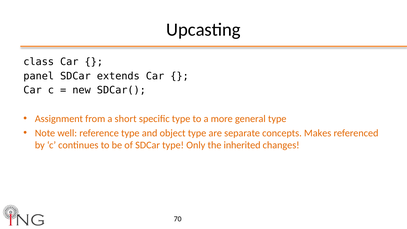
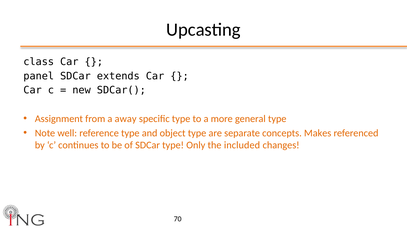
short: short -> away (126, 119)
inherited: inherited -> included (242, 145)
